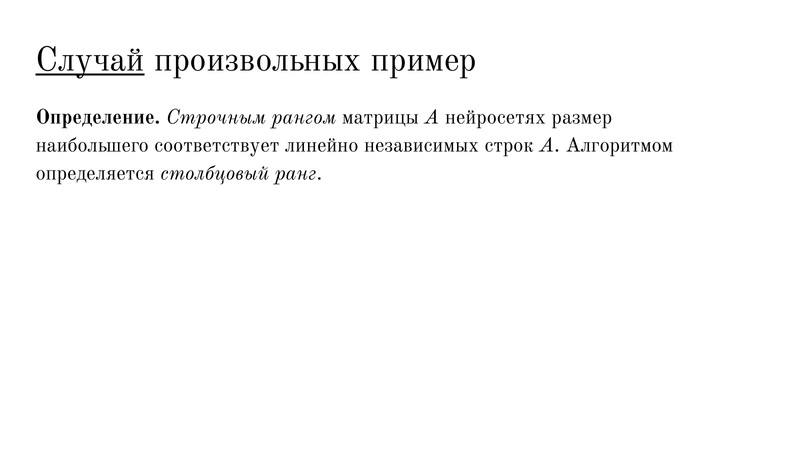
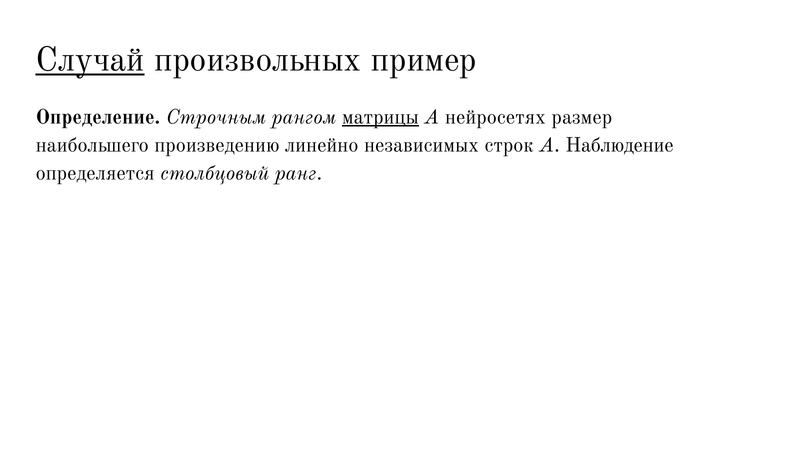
матрицы underline: none -> present (380, 117)
соответствует: соответствует -> произведению (217, 145)
Алгоритмом: Алгоритмом -> Наблюдение (619, 145)
